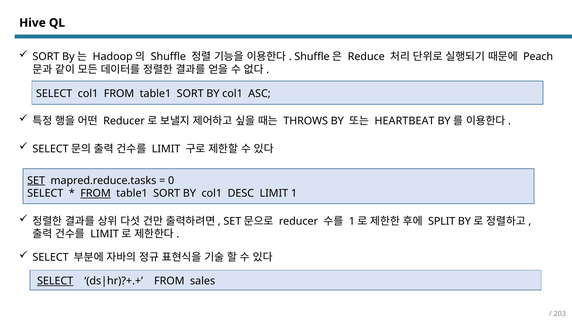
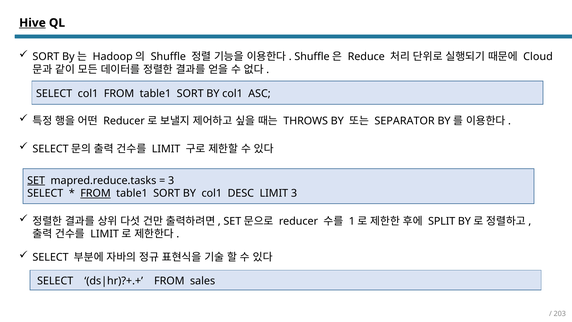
Hive underline: none -> present (32, 23)
Peach: Peach -> Cloud (538, 57)
HEARTBEAT: HEARTBEAT -> SEPARATOR (405, 121)
0: 0 -> 3 (171, 180)
LIMIT 1: 1 -> 3 (294, 193)
SELECT underline: present -> none (55, 281)
